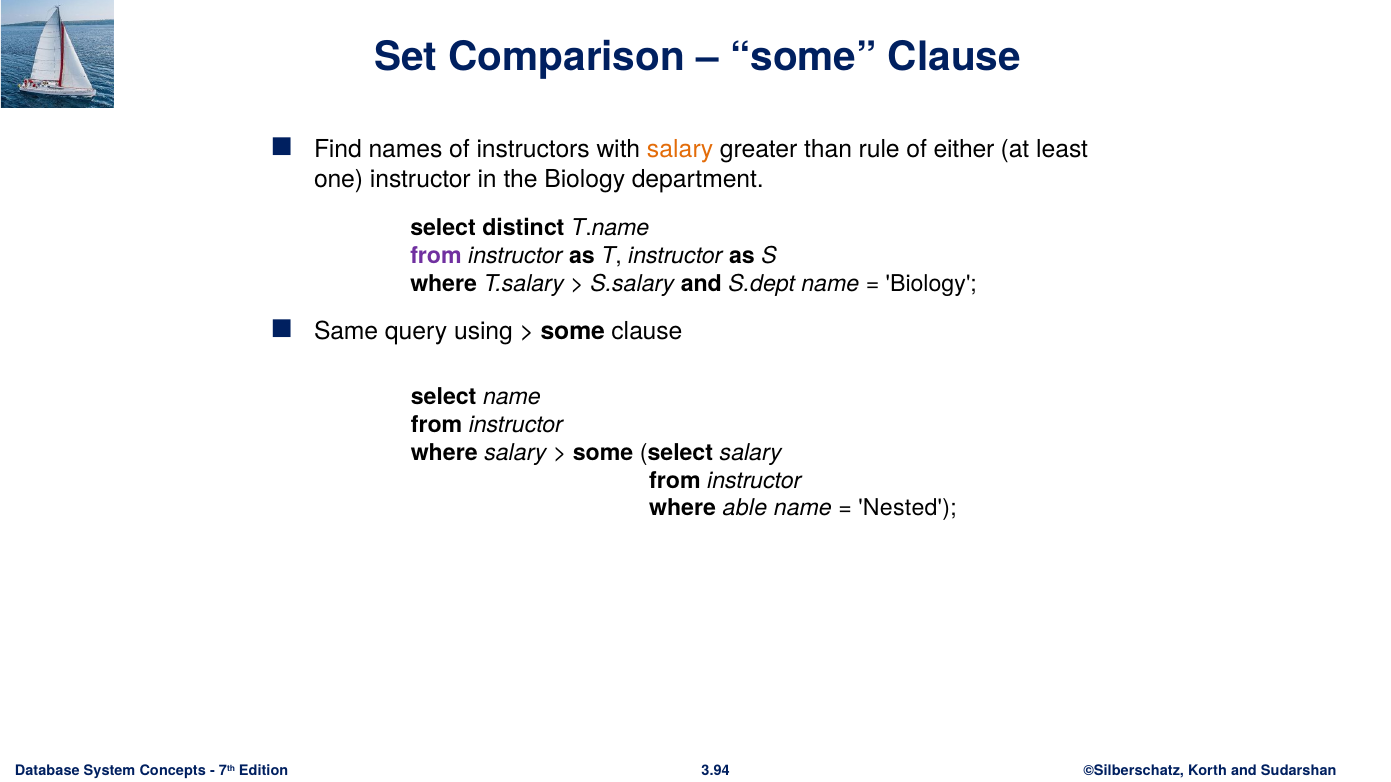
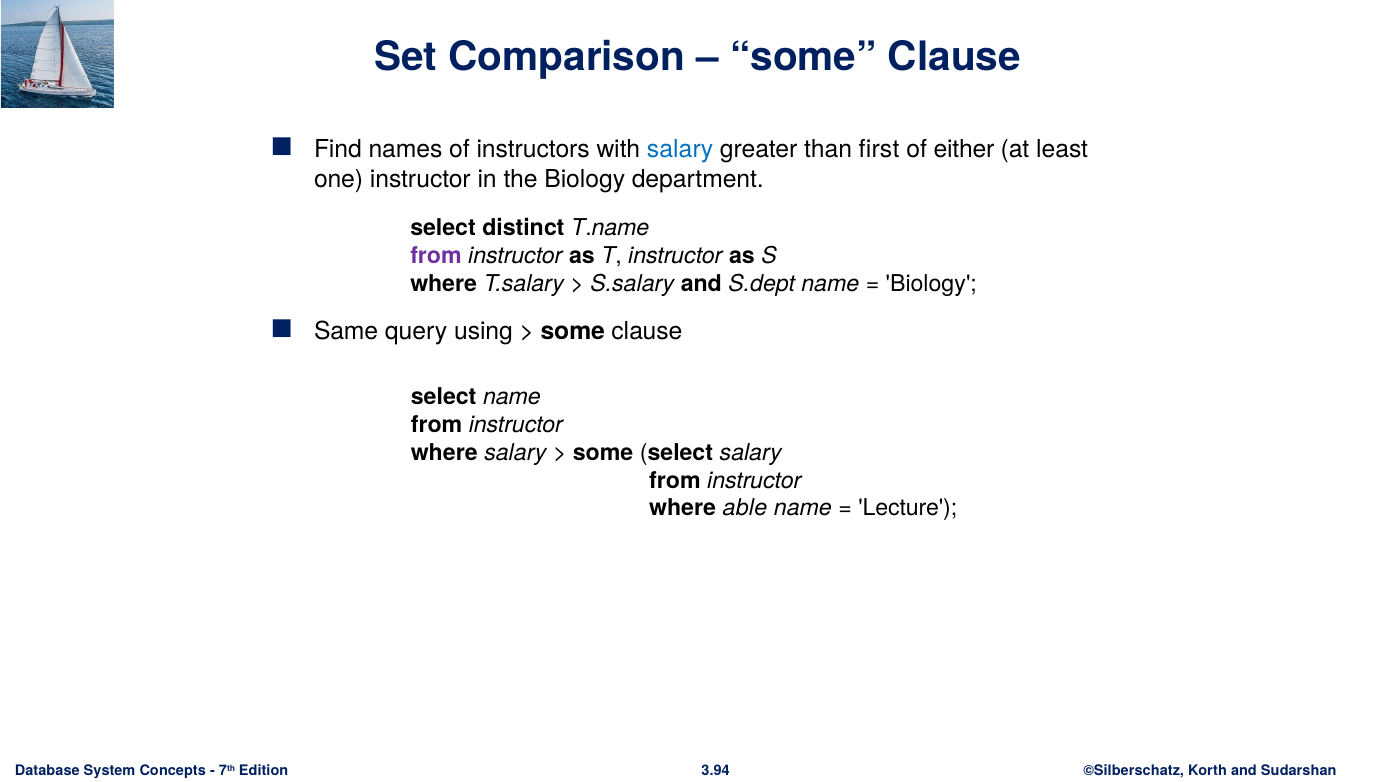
salary colour: orange -> blue (680, 150)
rule: rule -> first (879, 150)
Nested: Nested -> Lecture (908, 509)
